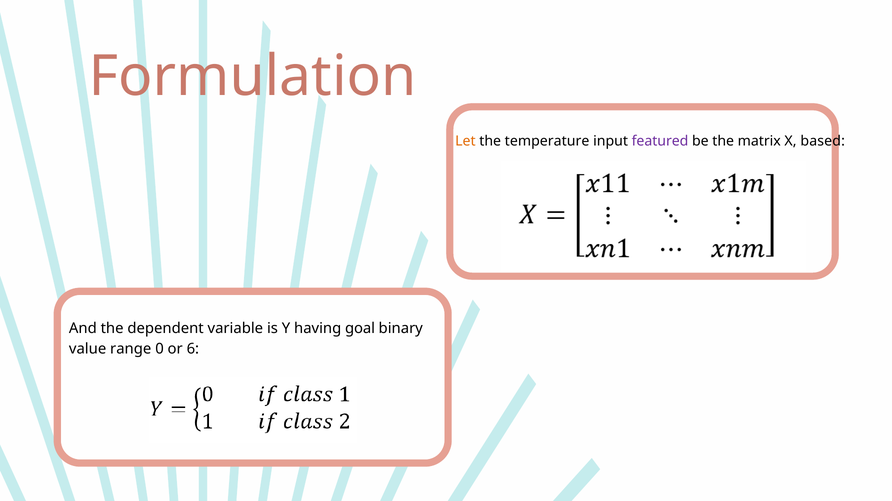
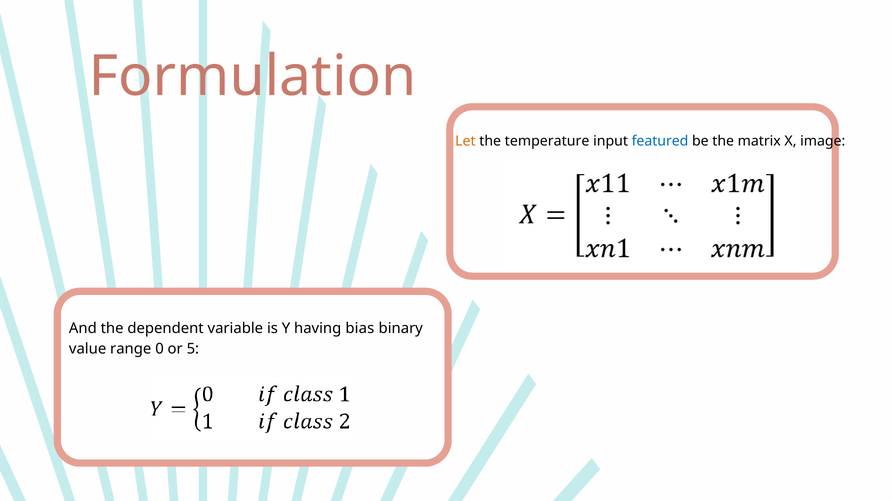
featured colour: purple -> blue (660, 141)
based: based -> image (823, 141)
goal: goal -> bias (360, 329)
6: 6 -> 5 (193, 350)
